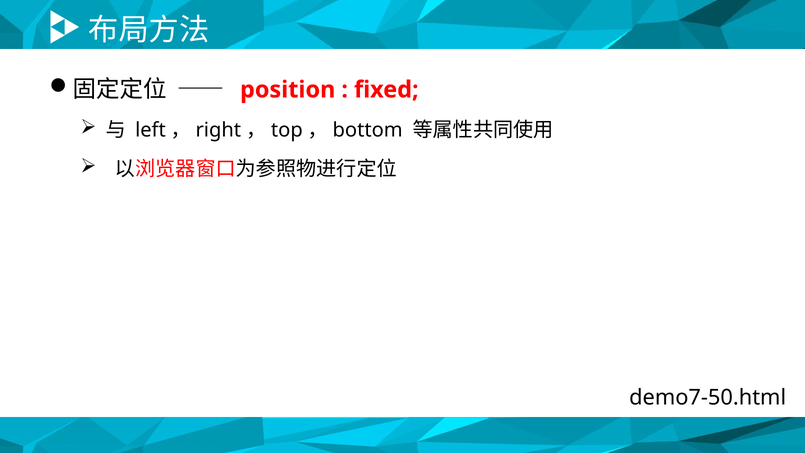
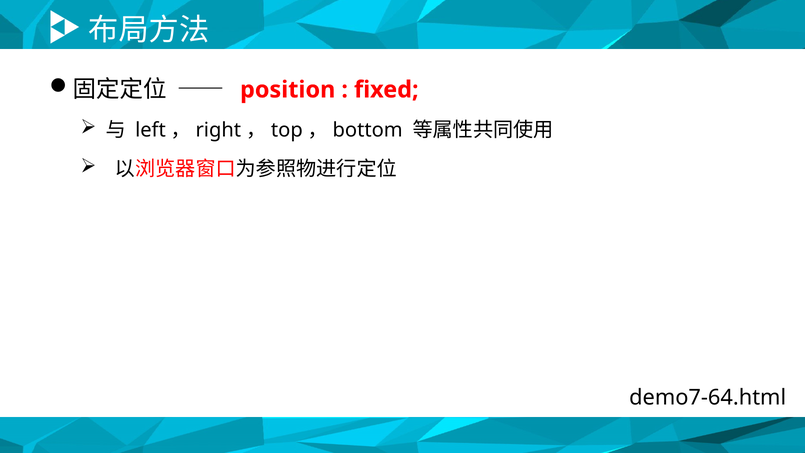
demo7-50.html: demo7-50.html -> demo7-64.html (708, 397)
